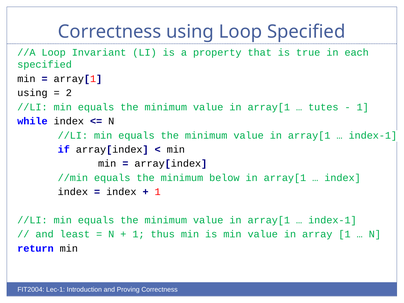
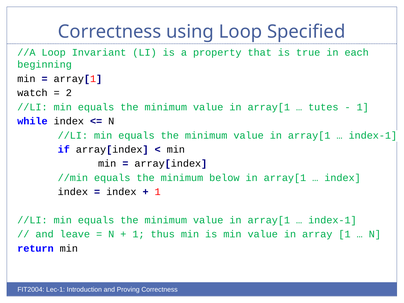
specified: specified -> beginning (45, 65)
using: using -> watch (32, 93)
least: least -> leave (75, 234)
